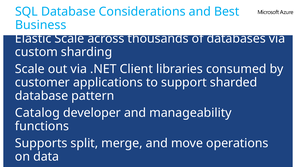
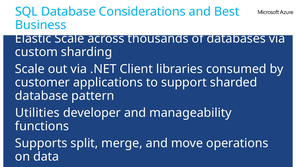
Catalog: Catalog -> Utilities (37, 112)
